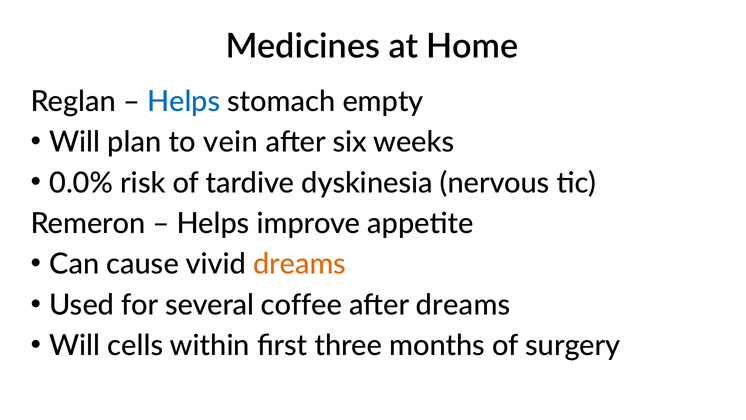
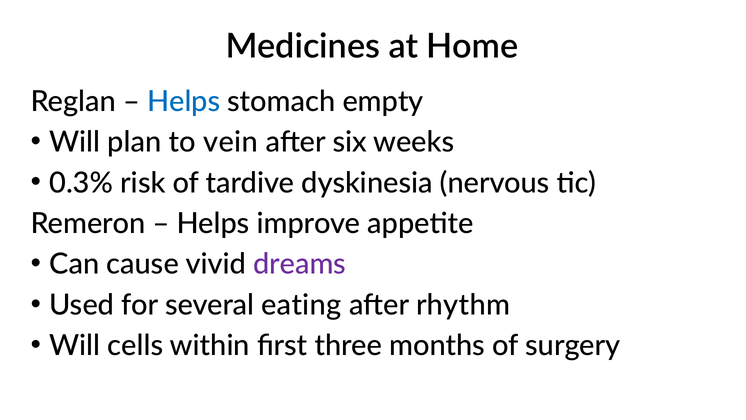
0.0%: 0.0% -> 0.3% (81, 183)
dreams colour: orange -> purple (300, 264)
coffee: coffee -> eating (301, 305)
after dreams: dreams -> rhythm (463, 305)
